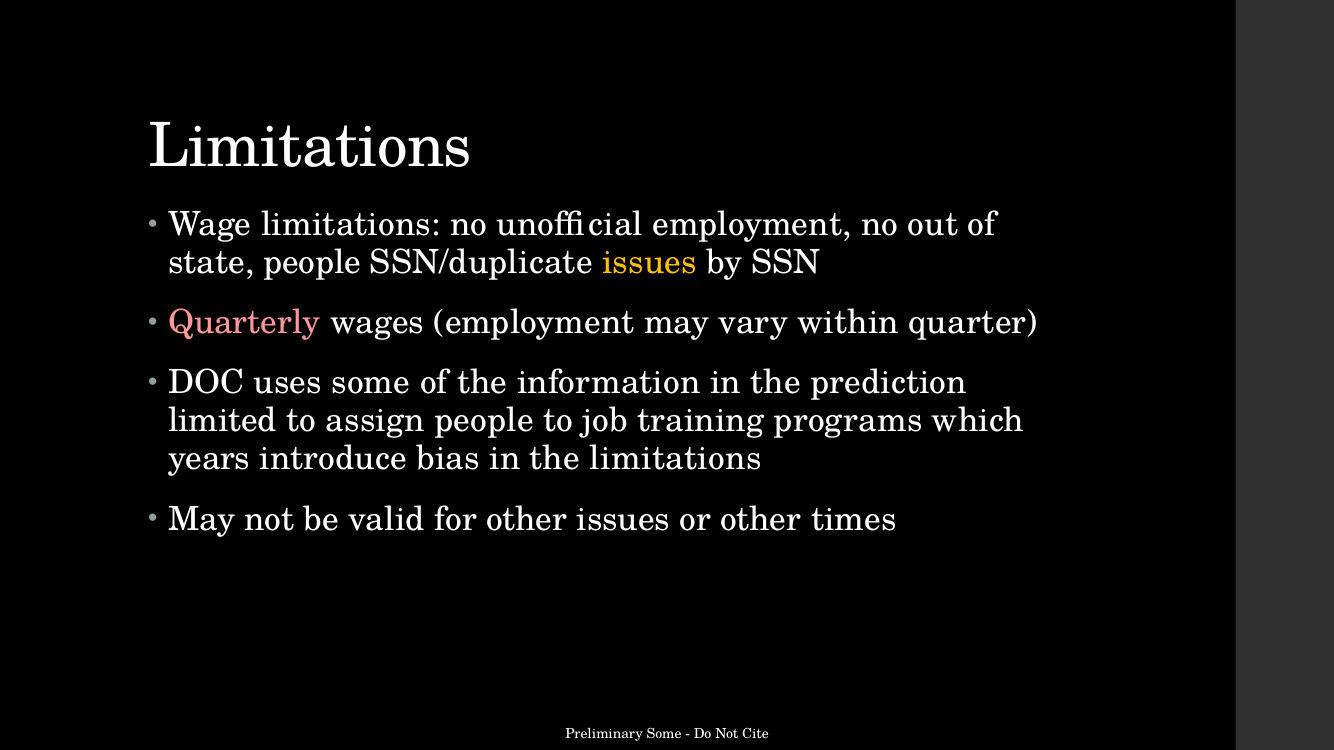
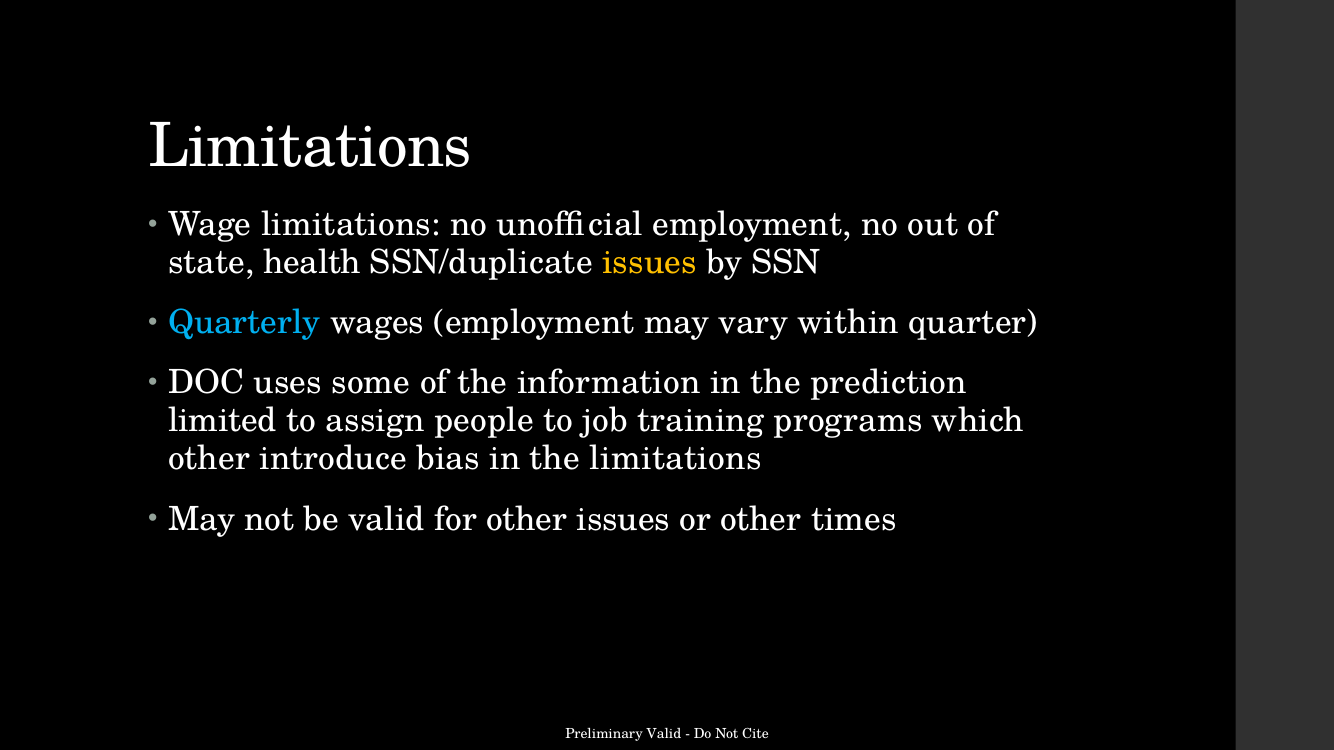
state people: people -> health (312, 263)
Quarterly colour: pink -> light blue (244, 323)
years: years -> other (209, 459)
Preliminary Some: Some -> Valid (664, 734)
